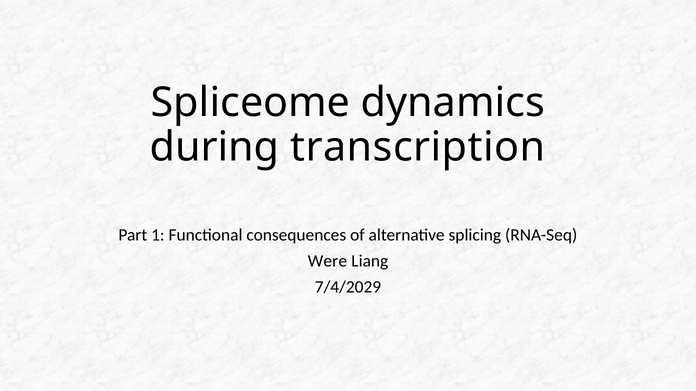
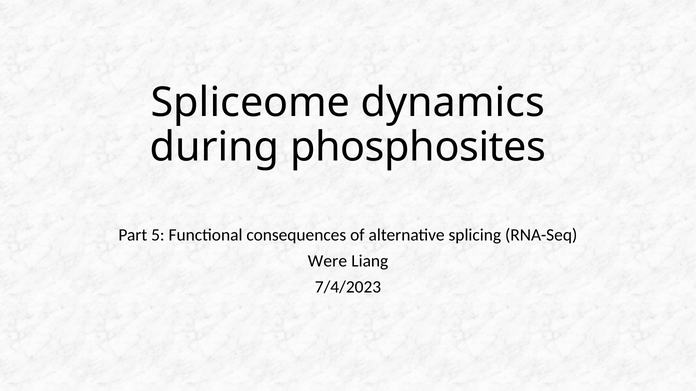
transcription: transcription -> phosphosites (418, 148)
1: 1 -> 5 (158, 235)
7/4/2029: 7/4/2029 -> 7/4/2023 (348, 287)
